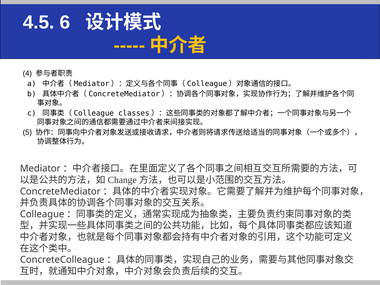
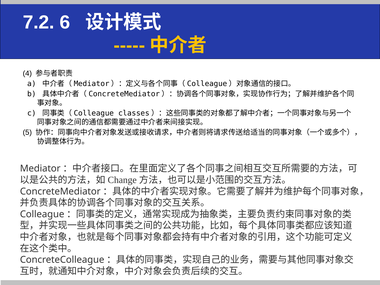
4.5: 4.5 -> 7.2 (39, 22)
